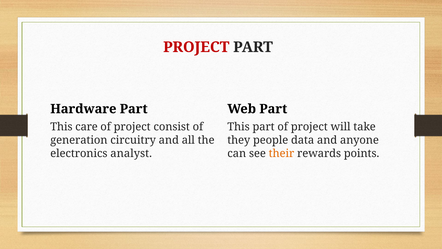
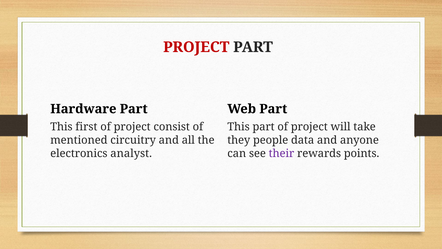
care: care -> first (86, 127)
generation: generation -> mentioned (79, 140)
their colour: orange -> purple (281, 153)
